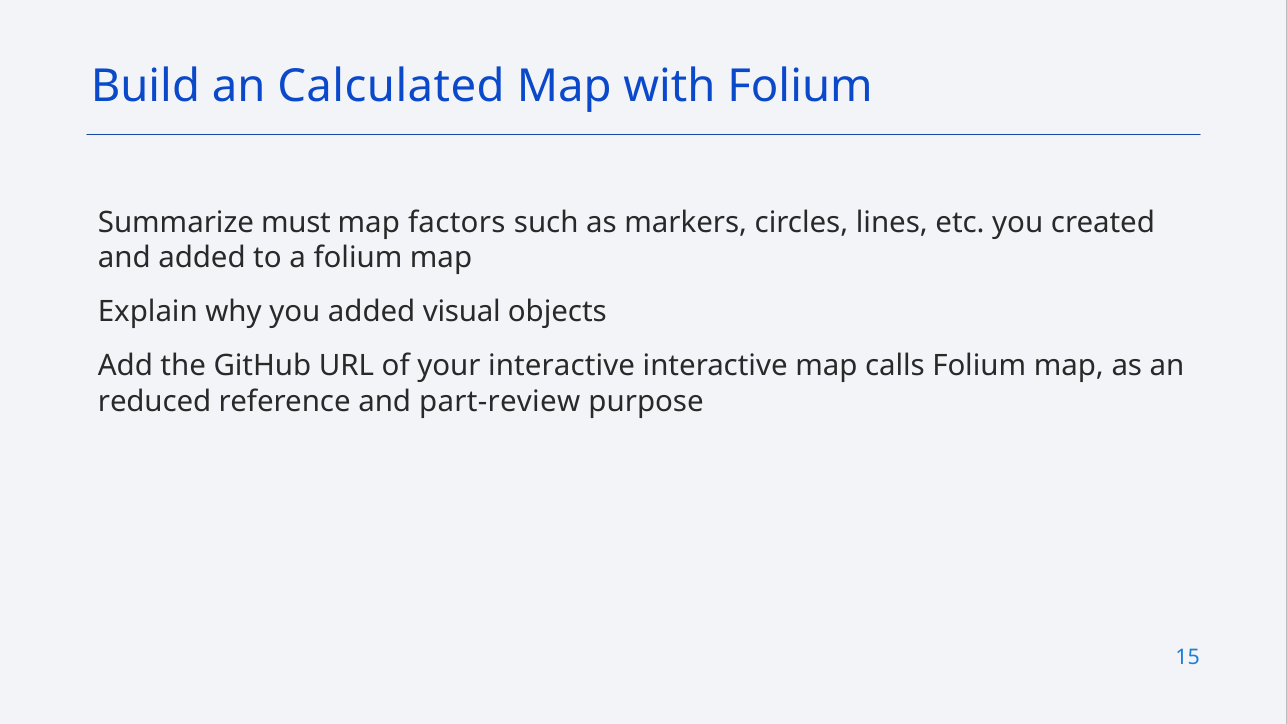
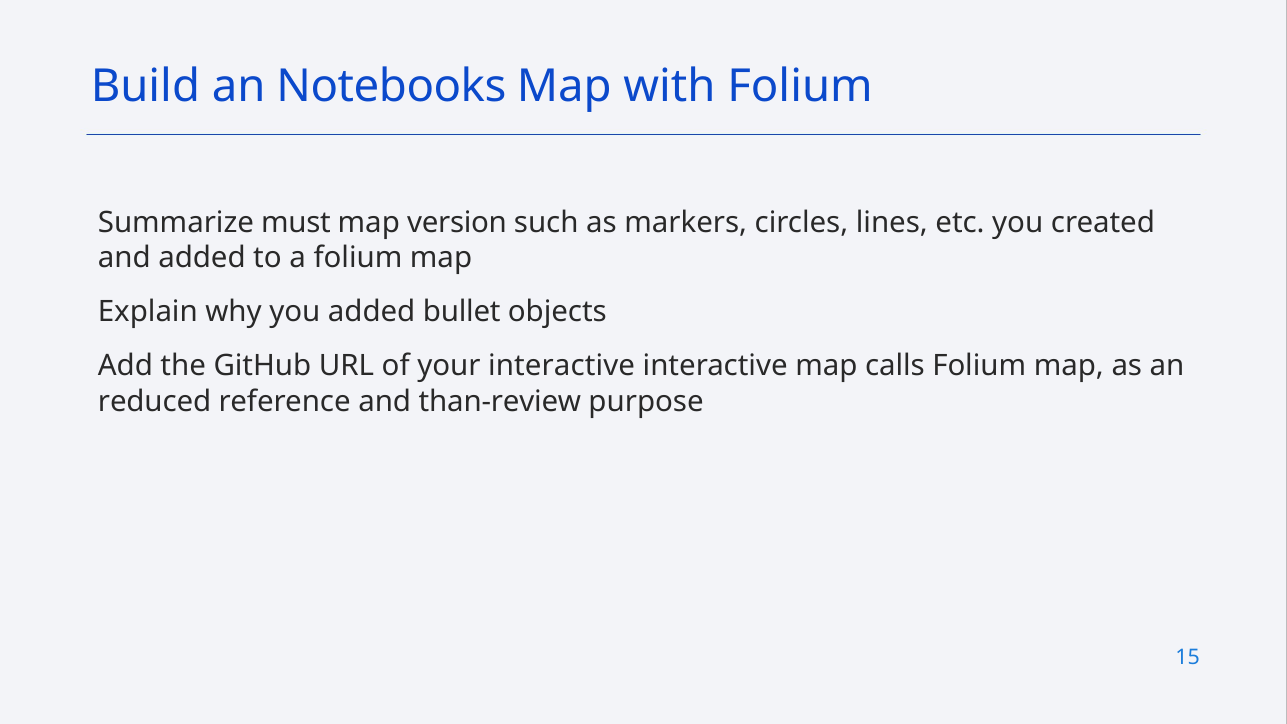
Calculated: Calculated -> Notebooks (391, 86)
factors: factors -> version (457, 222)
visual: visual -> bullet (462, 312)
part-review: part-review -> than-review (500, 401)
